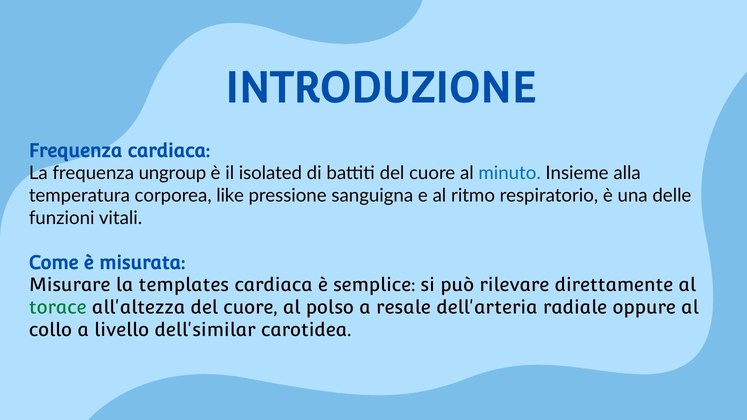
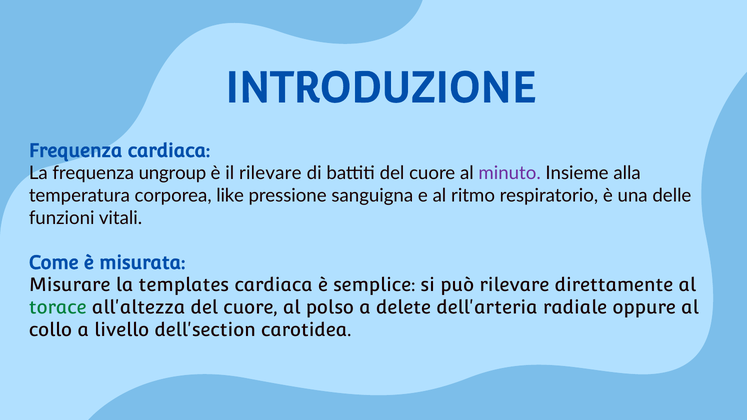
il isolated: isolated -> rilevare (270, 173)
minuto colour: blue -> purple (510, 173)
resale: resale -> delete (404, 308)
dell'similar: dell'similar -> dell'section (205, 330)
